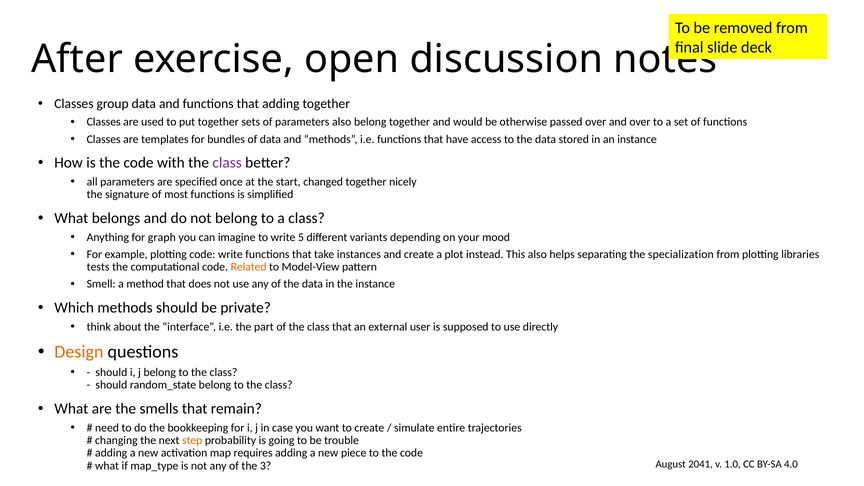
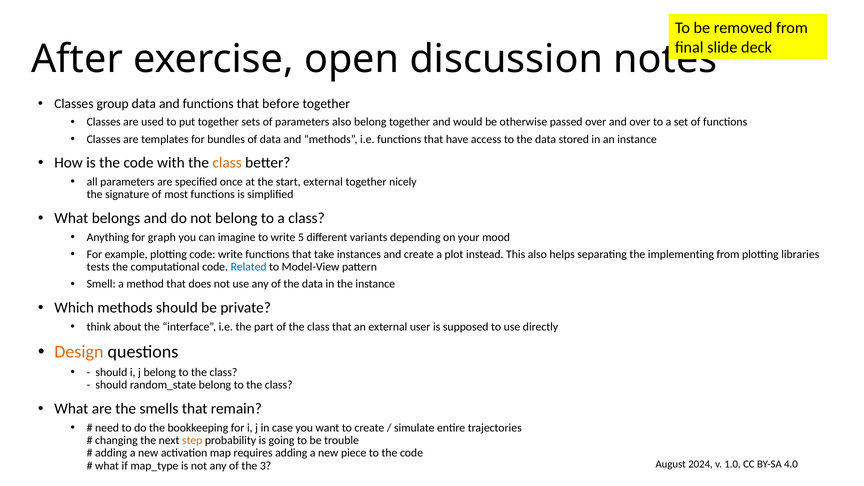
that adding: adding -> before (281, 104)
class colour: purple -> orange (227, 163)
start changed: changed -> external (323, 182)
specialization: specialization -> implementing (681, 254)
Related colour: orange -> blue (249, 267)
2041: 2041 -> 2024 (701, 464)
